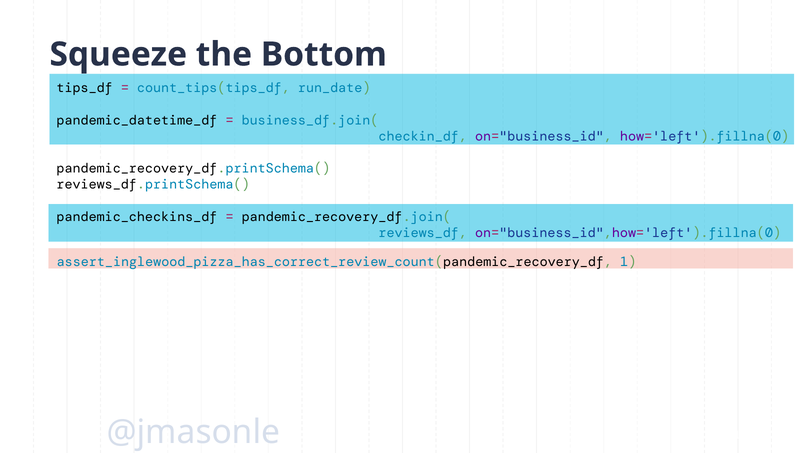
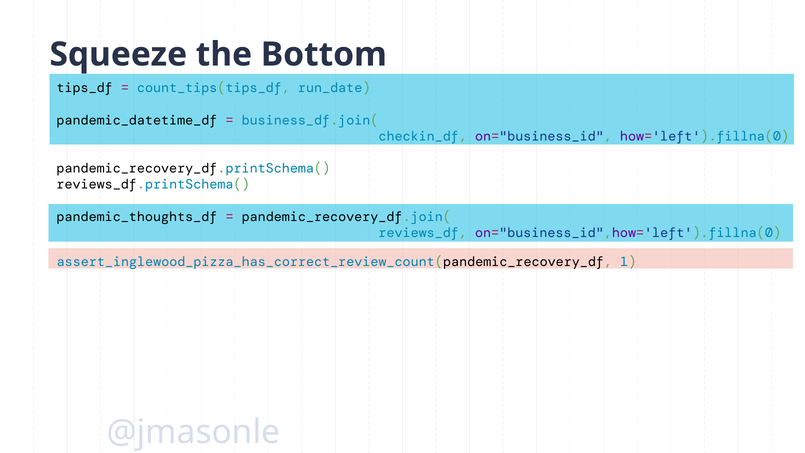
pandemic_checkins_df: pandemic_checkins_df -> pandemic_thoughts_df (137, 217)
